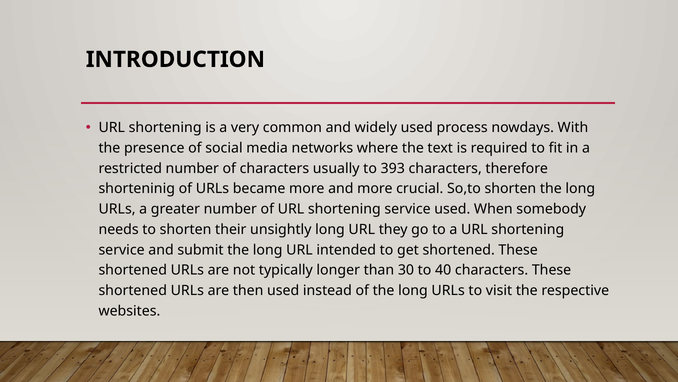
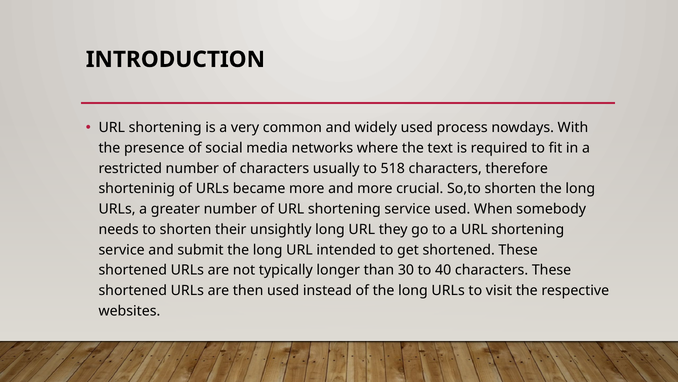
393: 393 -> 518 (393, 168)
